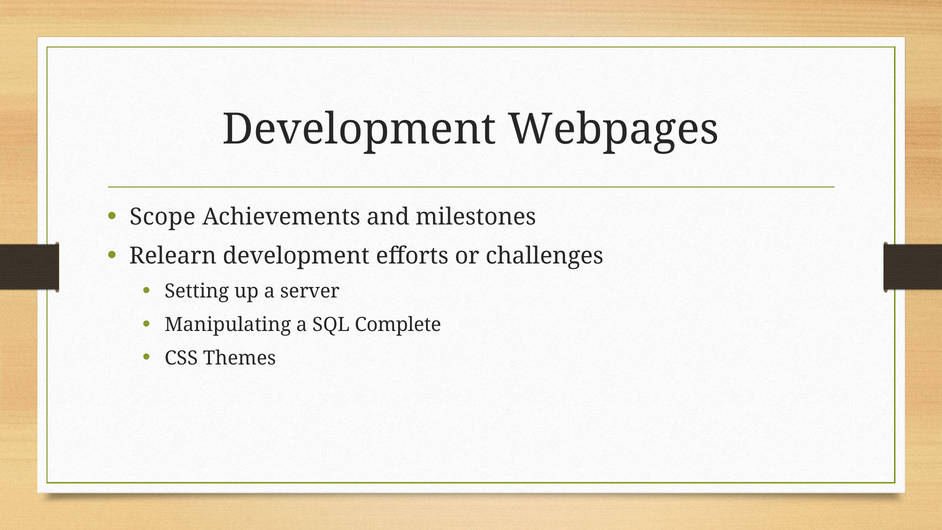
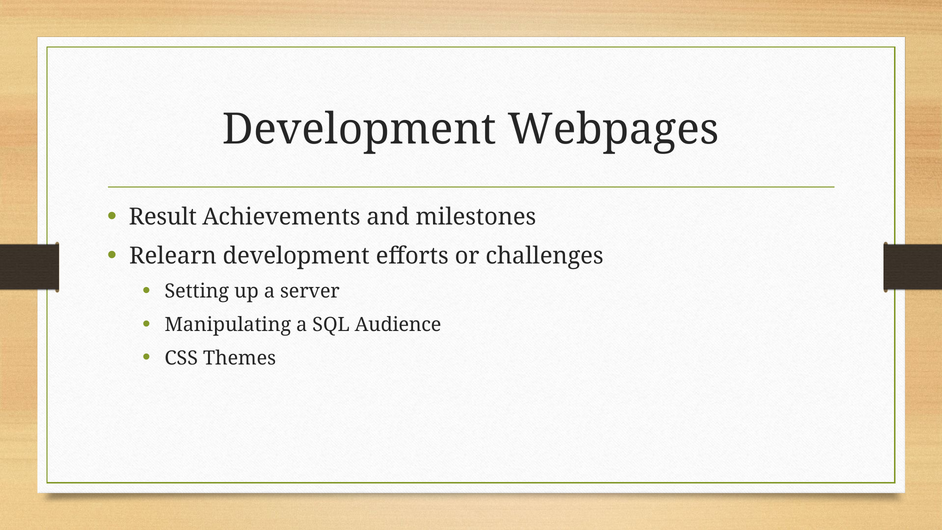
Scope: Scope -> Result (163, 217)
Complete: Complete -> Audience (398, 325)
